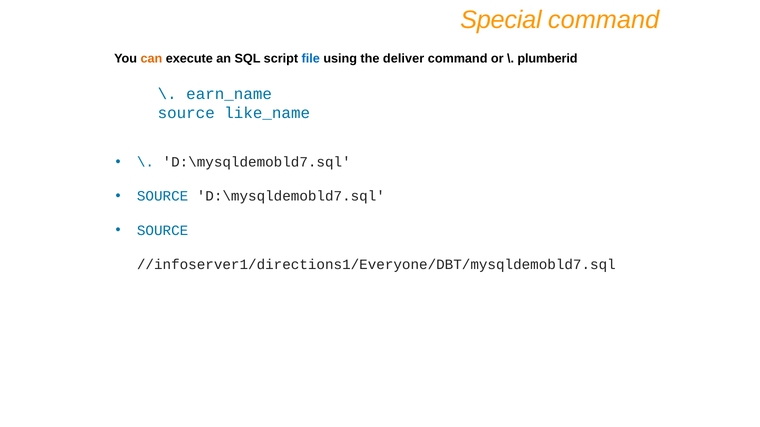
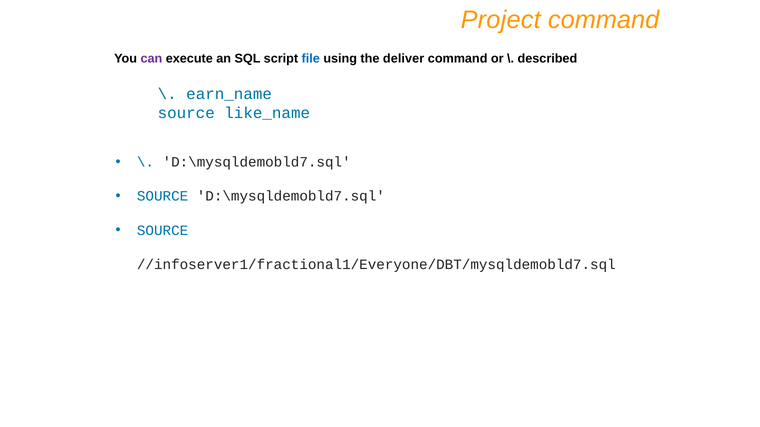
Special: Special -> Project (501, 20)
can colour: orange -> purple (151, 59)
plumberid: plumberid -> described (547, 59)
//infoserver1/directions1/Everyone/DBT/mysqldemobld7.sql: //infoserver1/directions1/Everyone/DBT/mysqldemobld7.sql -> //infoserver1/fractional1/Everyone/DBT/mysqldemobld7.sql (376, 265)
